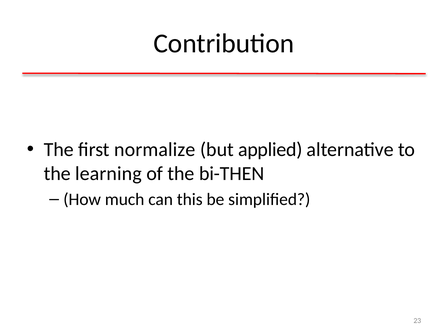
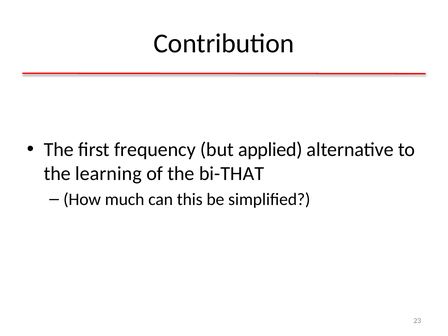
normalize: normalize -> frequency (155, 150)
bi-THEN: bi-THEN -> bi-THAT (232, 174)
